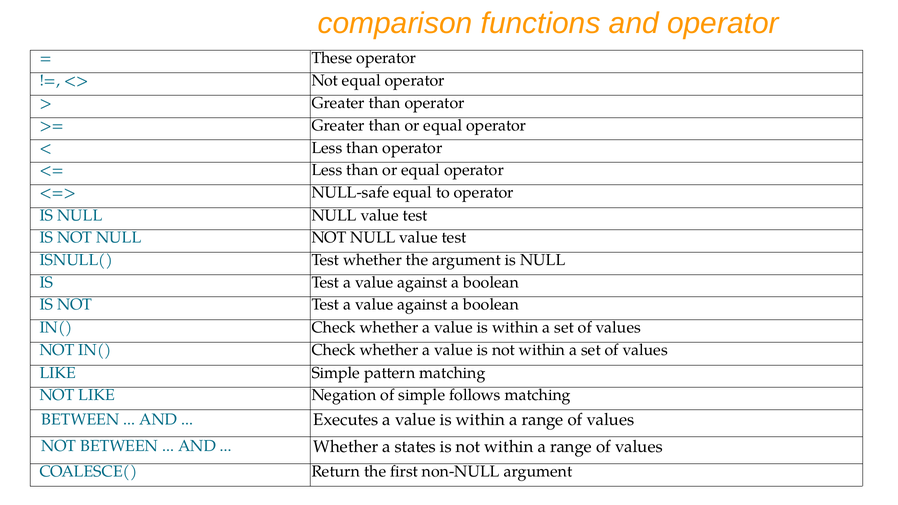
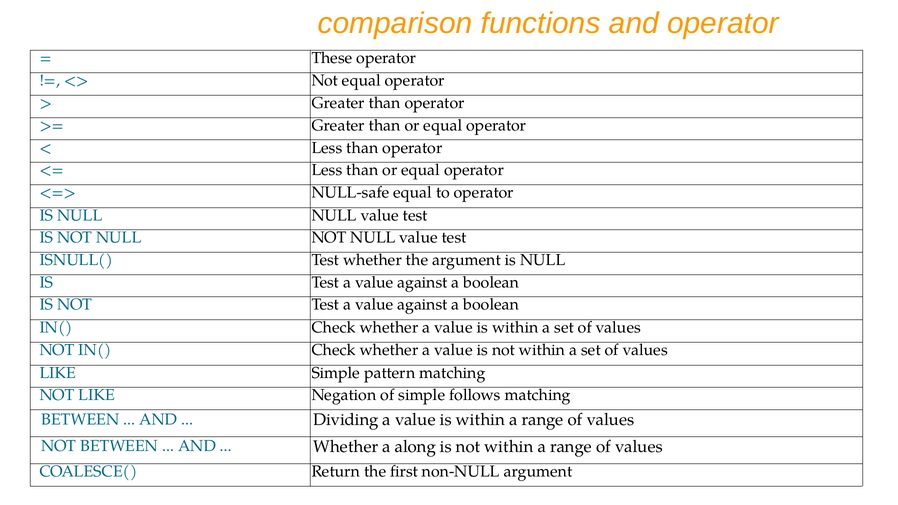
Executes: Executes -> Dividing (346, 420)
states: states -> along (415, 447)
